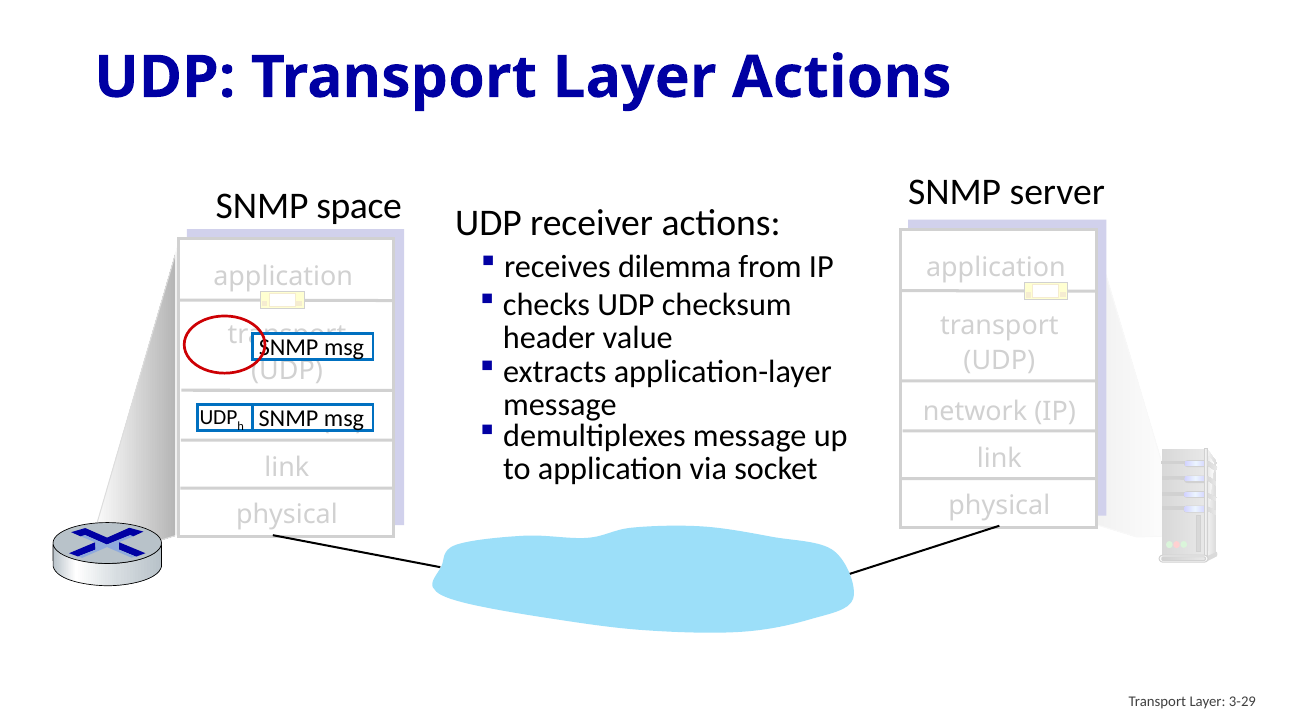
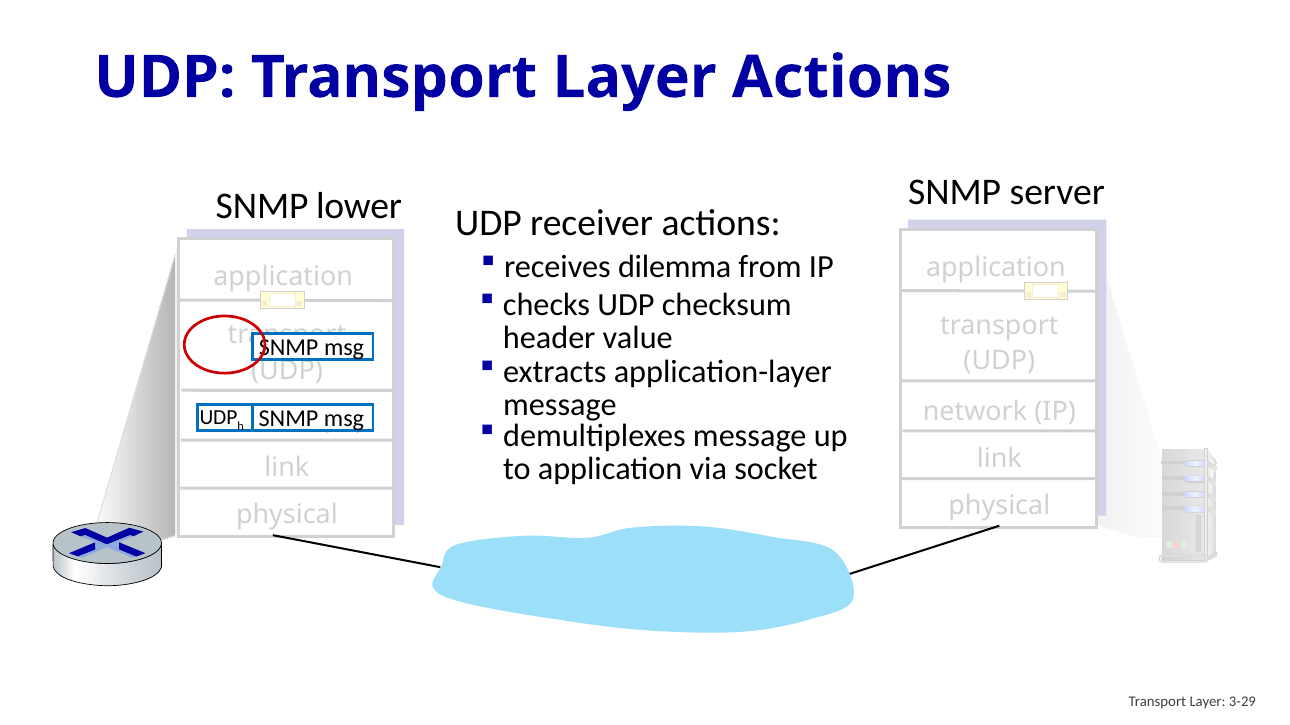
space: space -> lower (359, 206)
